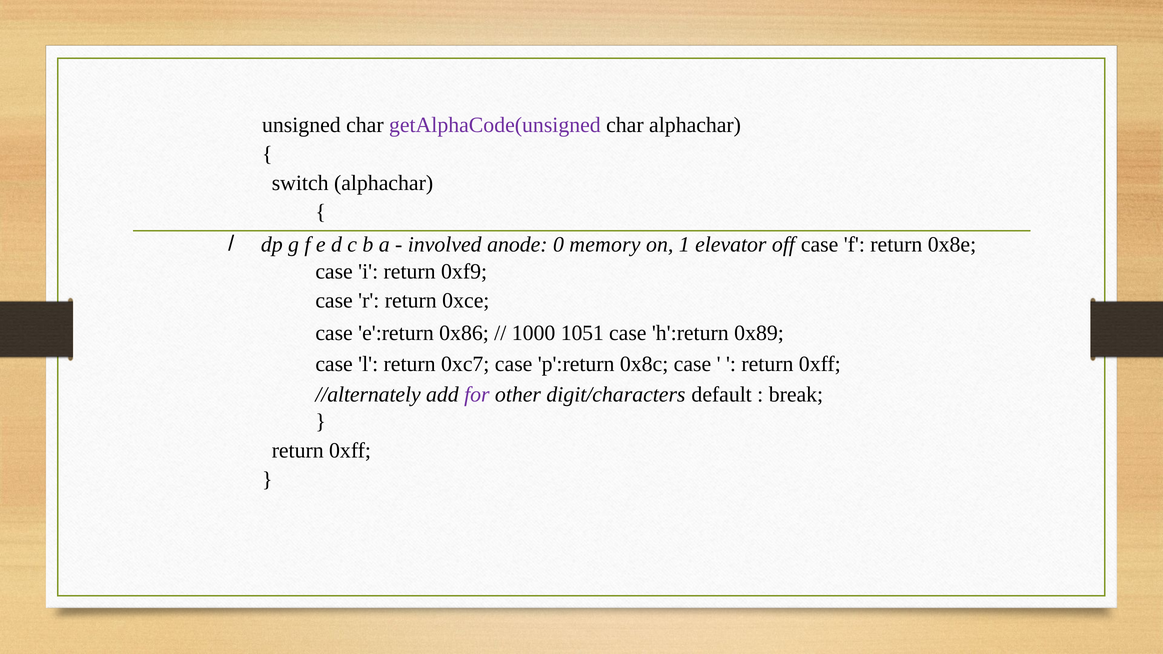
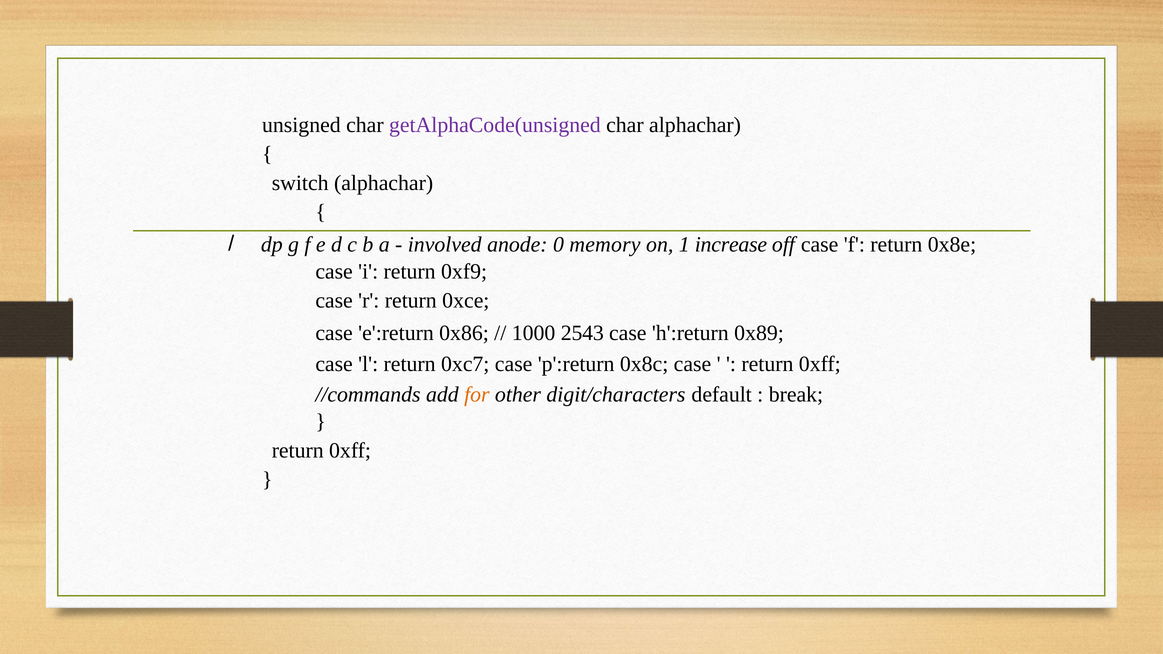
elevator: elevator -> increase (731, 245)
1051: 1051 -> 2543 (582, 333)
//alternately: //alternately -> //commands (368, 395)
for colour: purple -> orange (477, 395)
